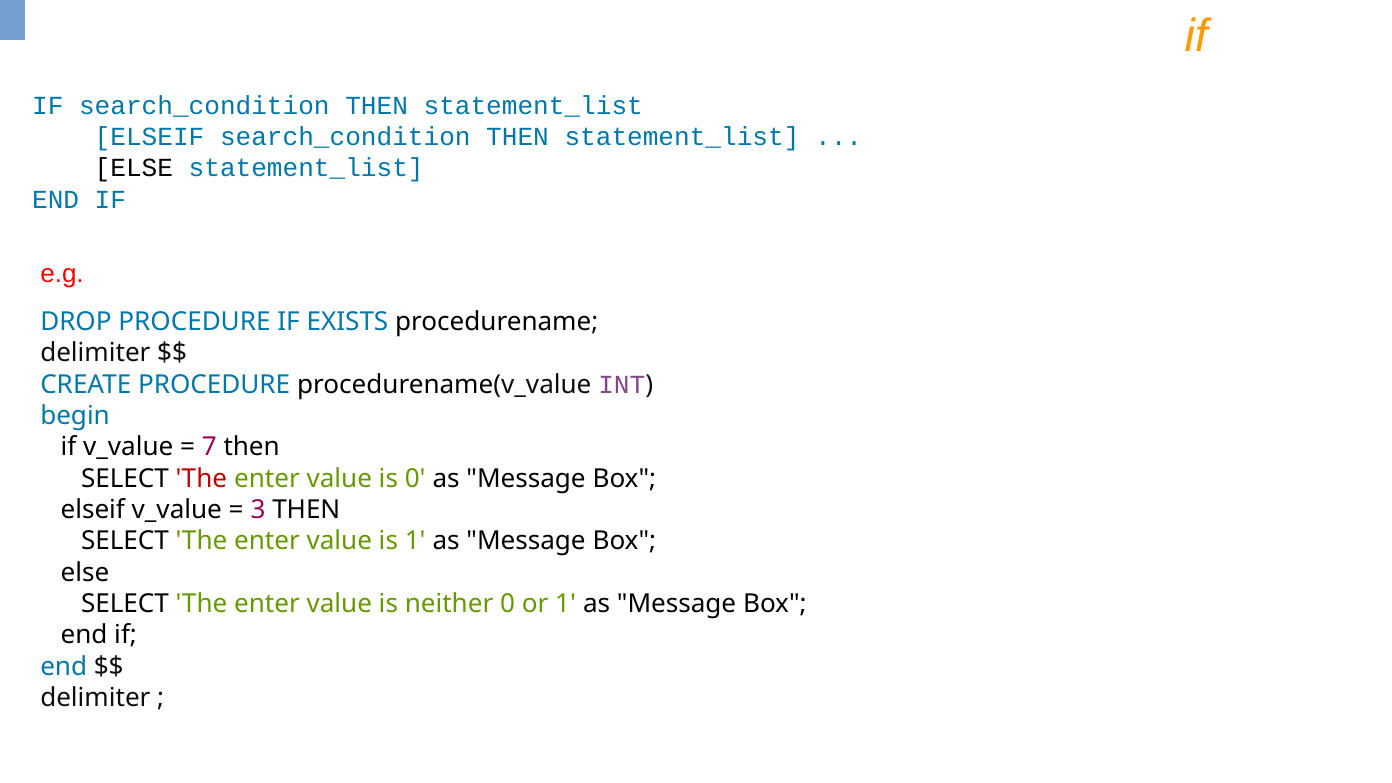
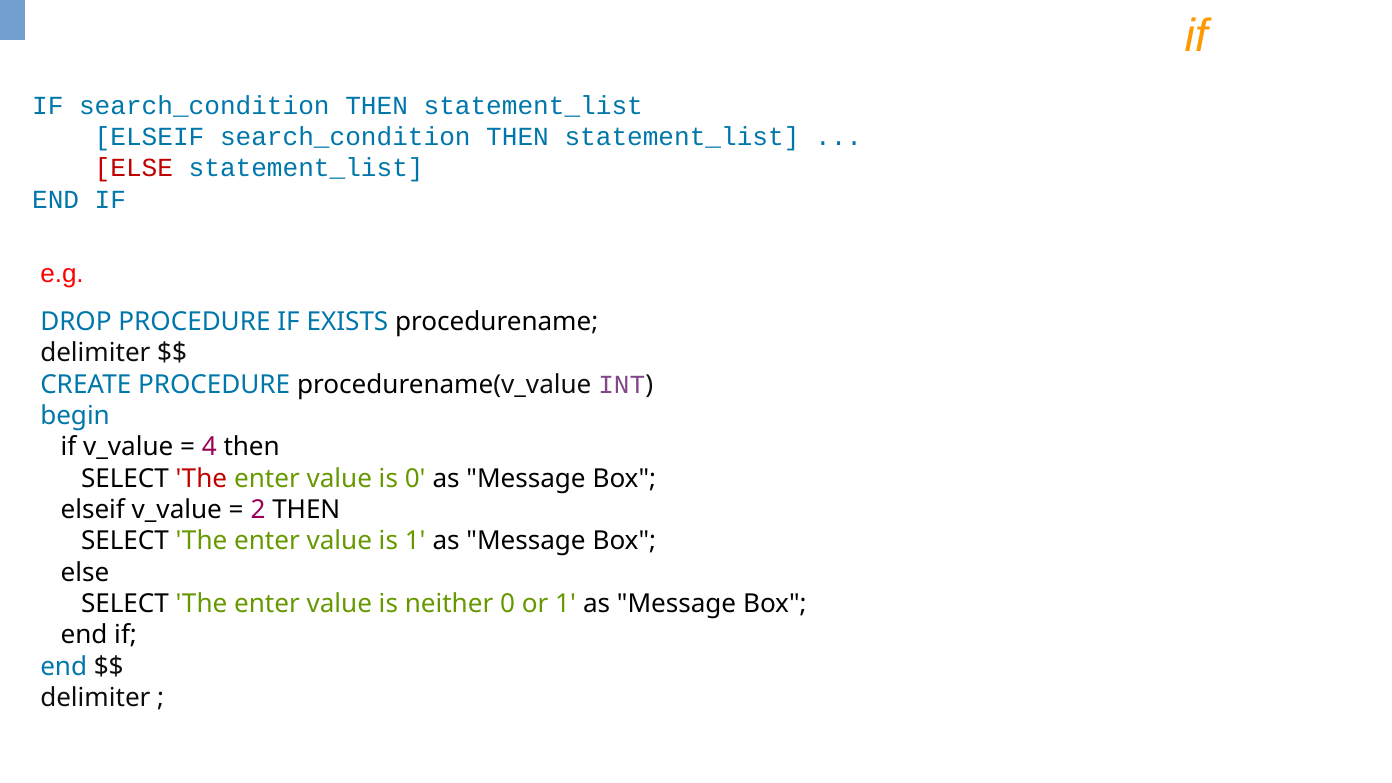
ELSE colour: black -> red (134, 168)
7: 7 -> 4 (209, 447)
3: 3 -> 2 (258, 510)
